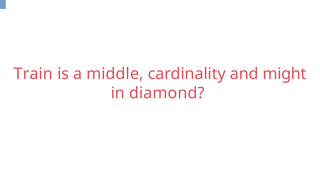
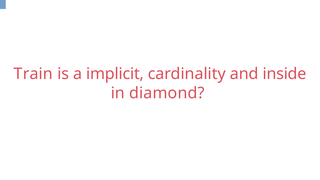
middle: middle -> implicit (115, 74)
might: might -> inside (285, 74)
